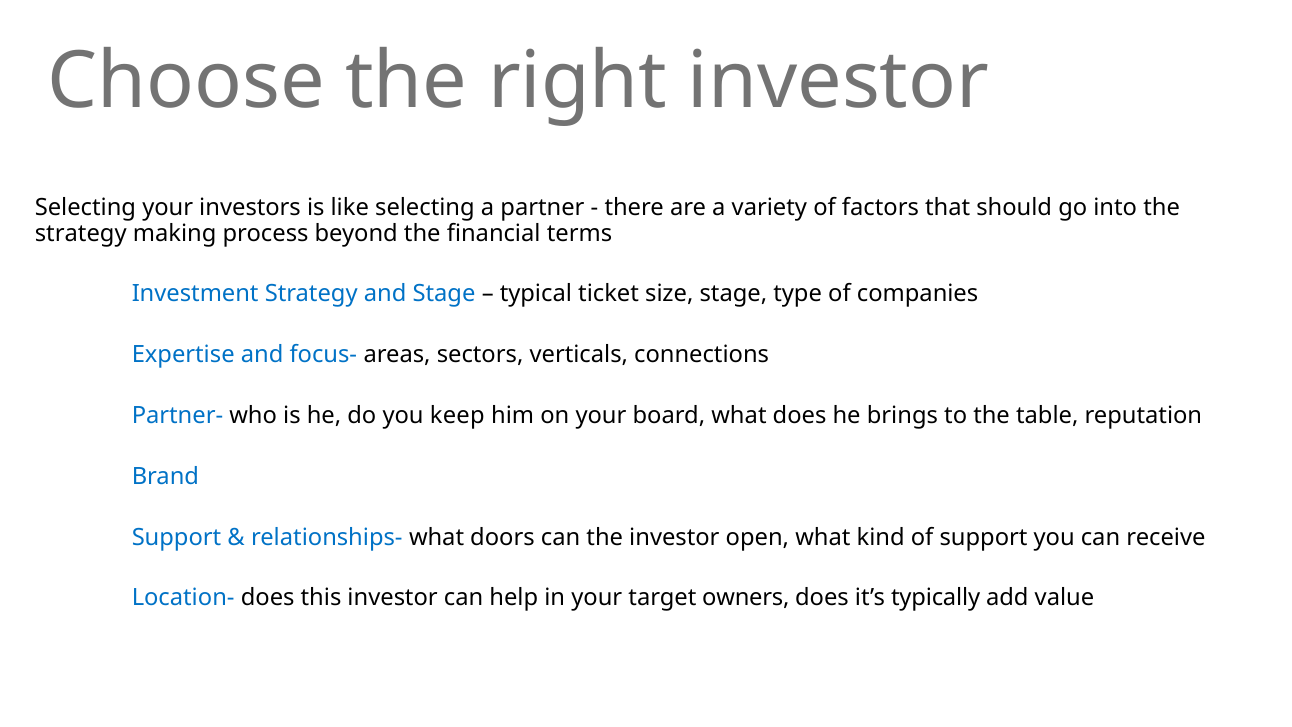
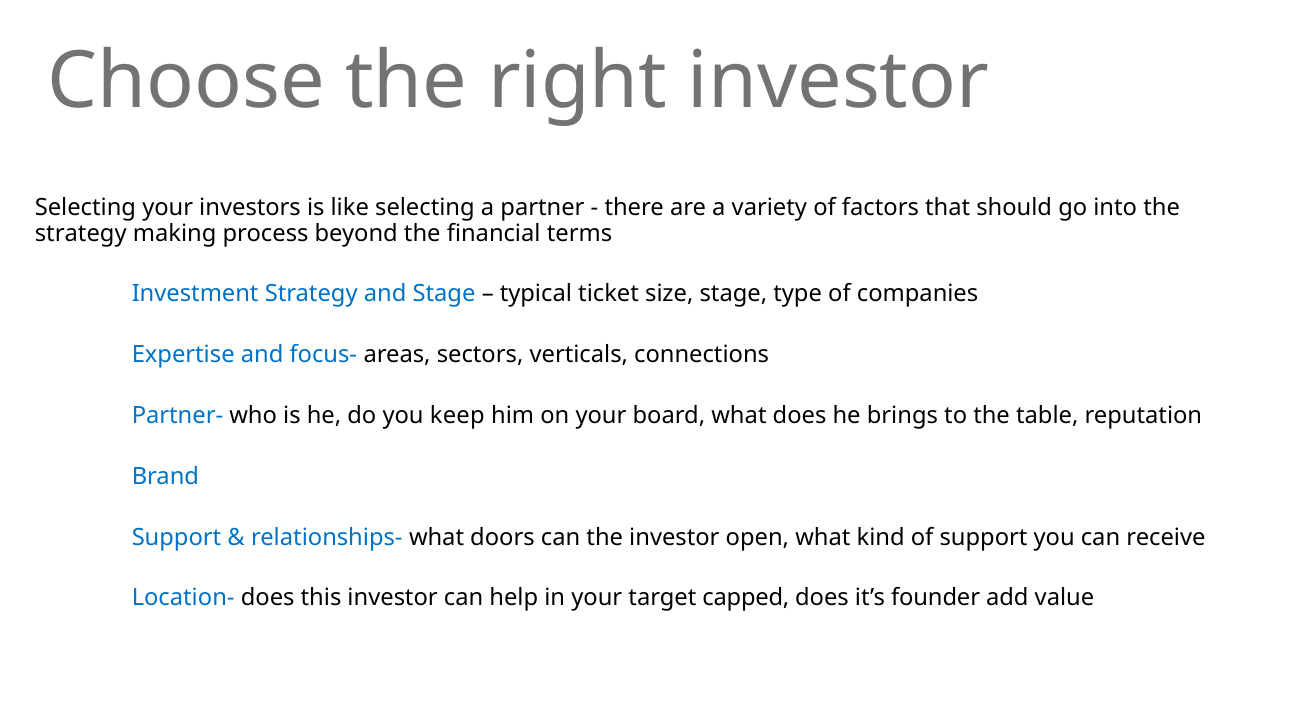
owners: owners -> capped (746, 598)
typically: typically -> founder (936, 598)
